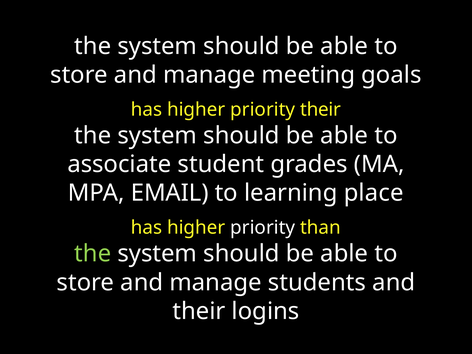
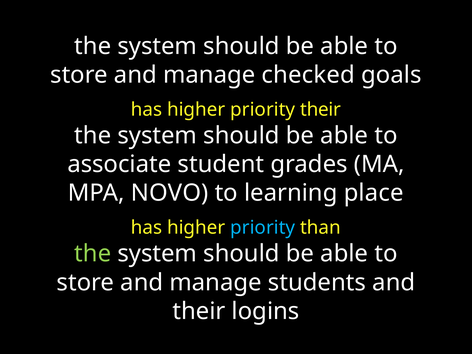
meeting: meeting -> checked (308, 75)
EMAIL: EMAIL -> NOVO (170, 193)
priority colour: white -> light blue (263, 228)
